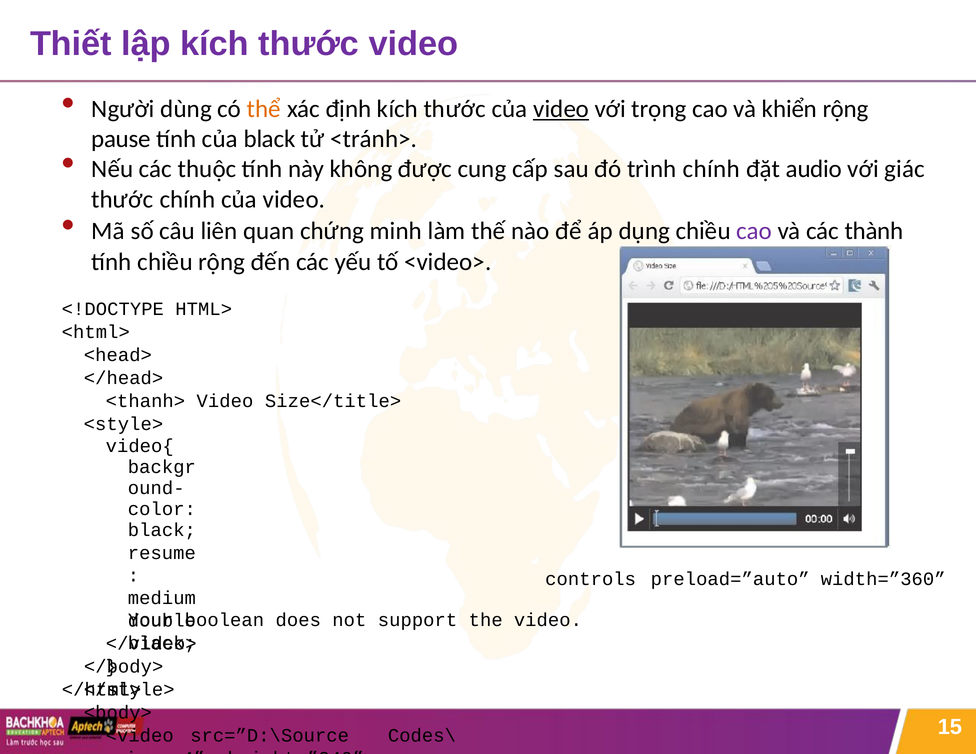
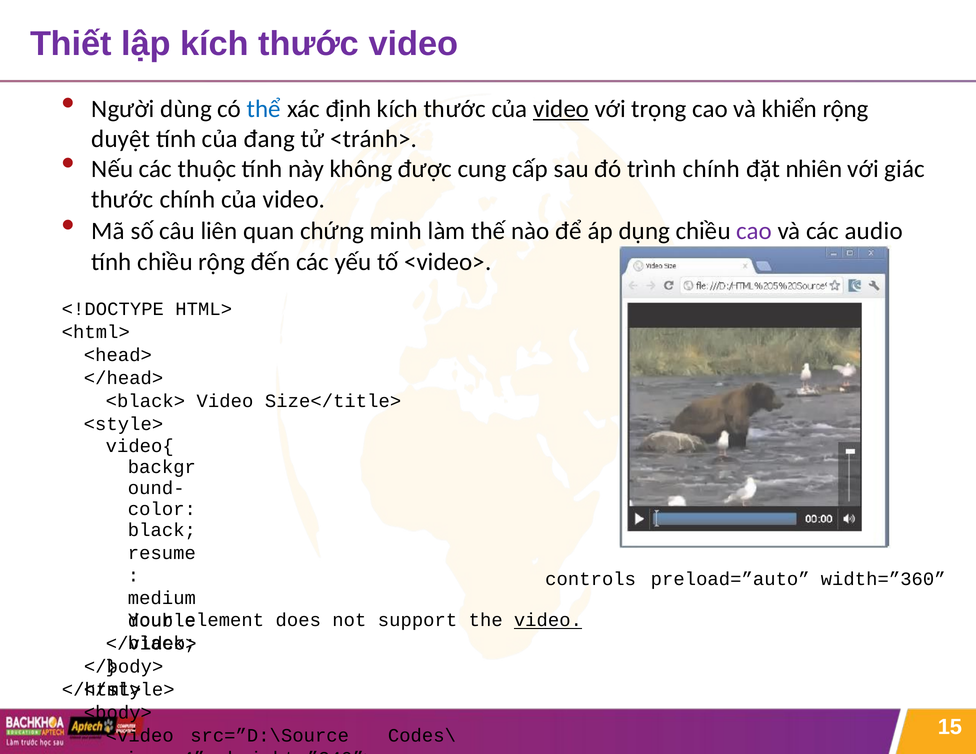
thể colour: orange -> blue (264, 109)
pause: pause -> duyệt (121, 139)
của black: black -> đang (269, 139)
audio: audio -> nhiên (814, 169)
thành: thành -> audio (874, 231)
<thanh>: <thanh> -> <black> (145, 401)
boolean: boolean -> element (224, 620)
video underline: none -> present (548, 620)
